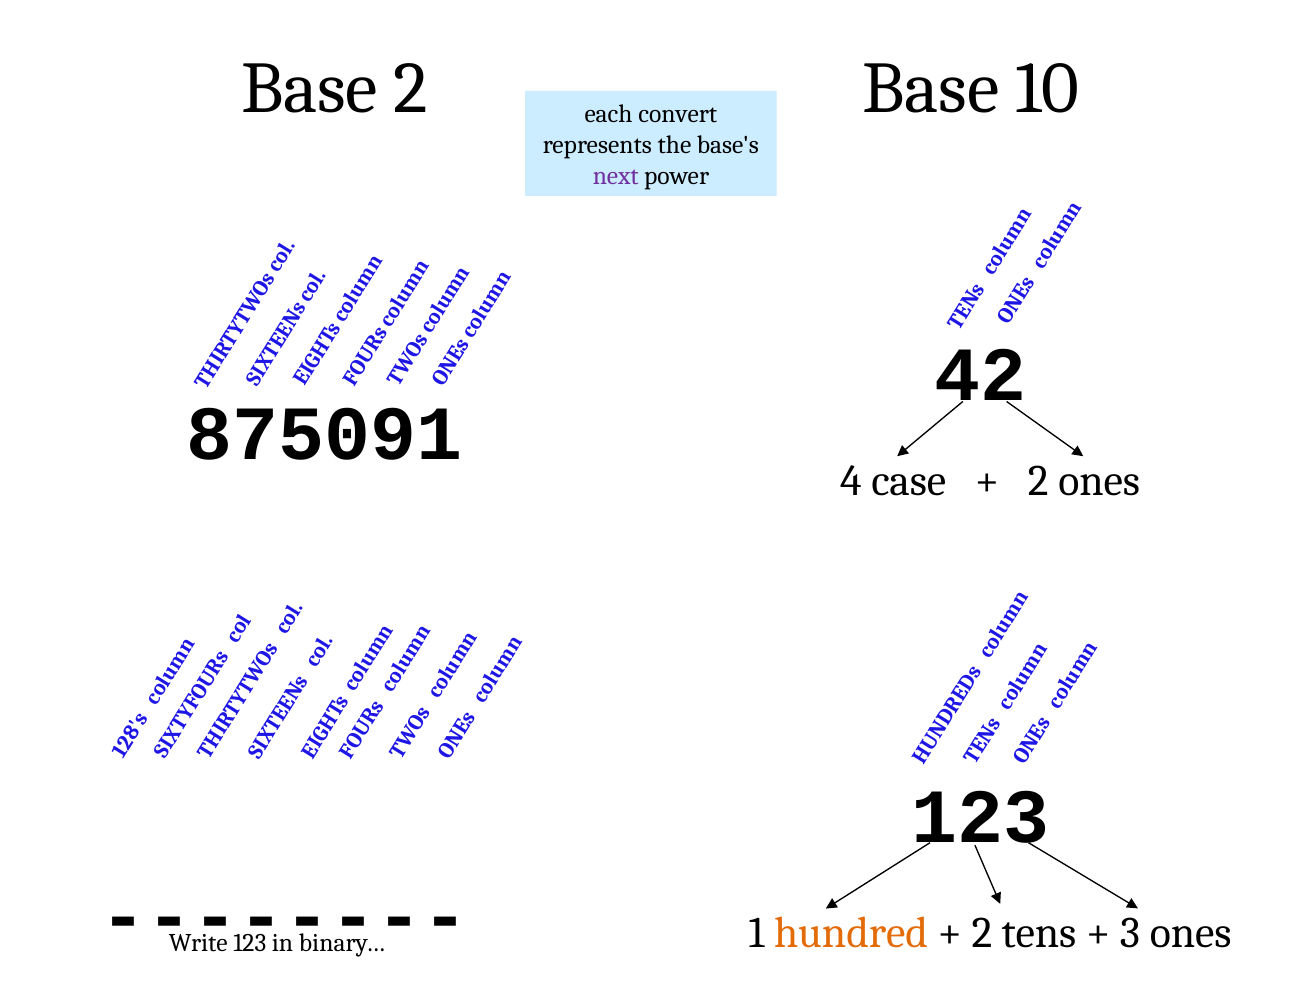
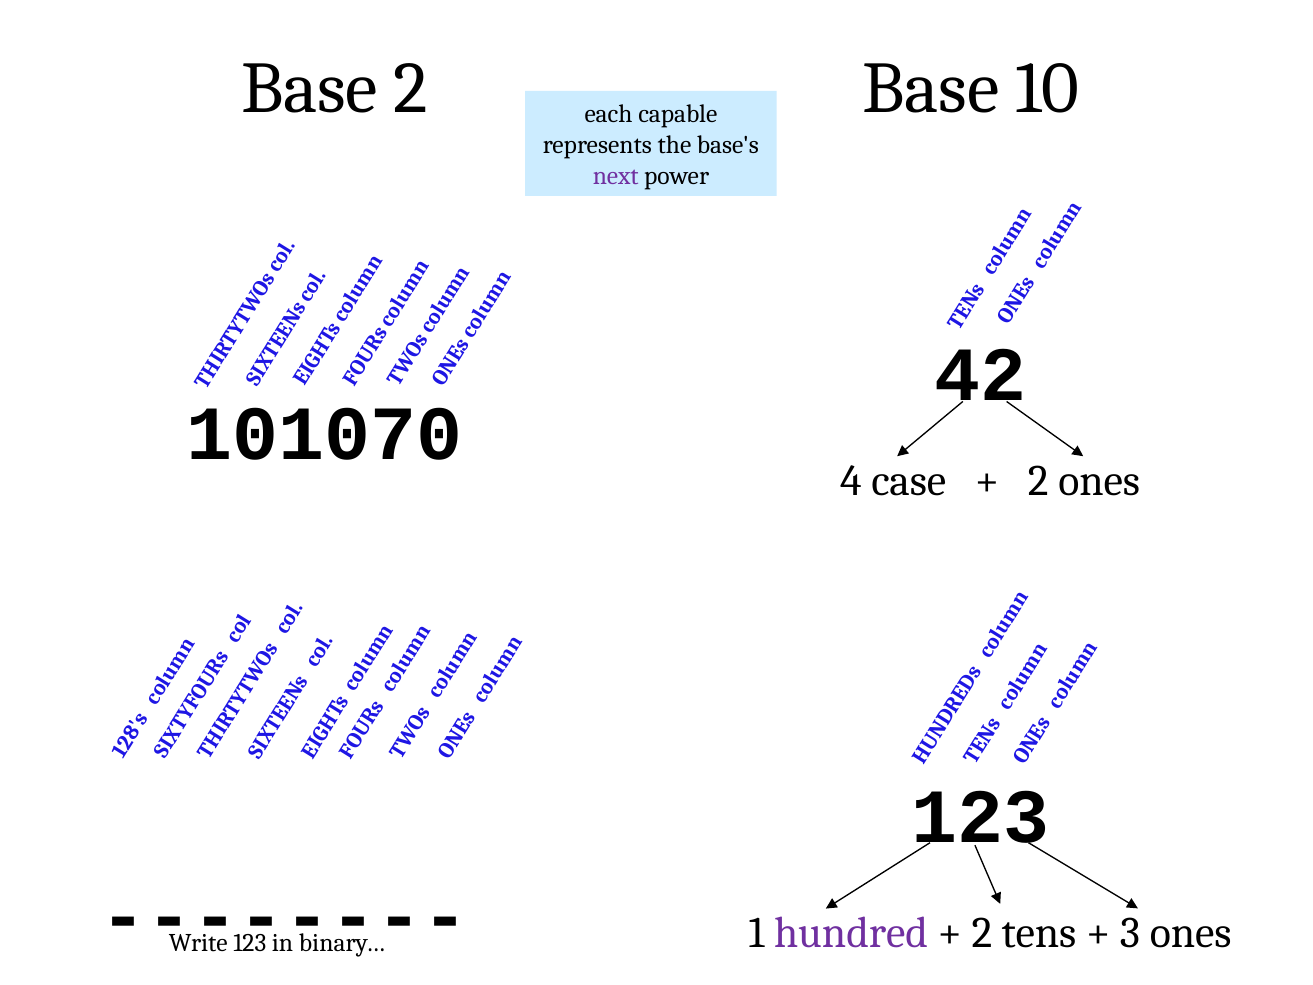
convert: convert -> capable (678, 114)
875091: 875091 -> 101070 (325, 434)
hundred colour: orange -> purple (851, 933)
